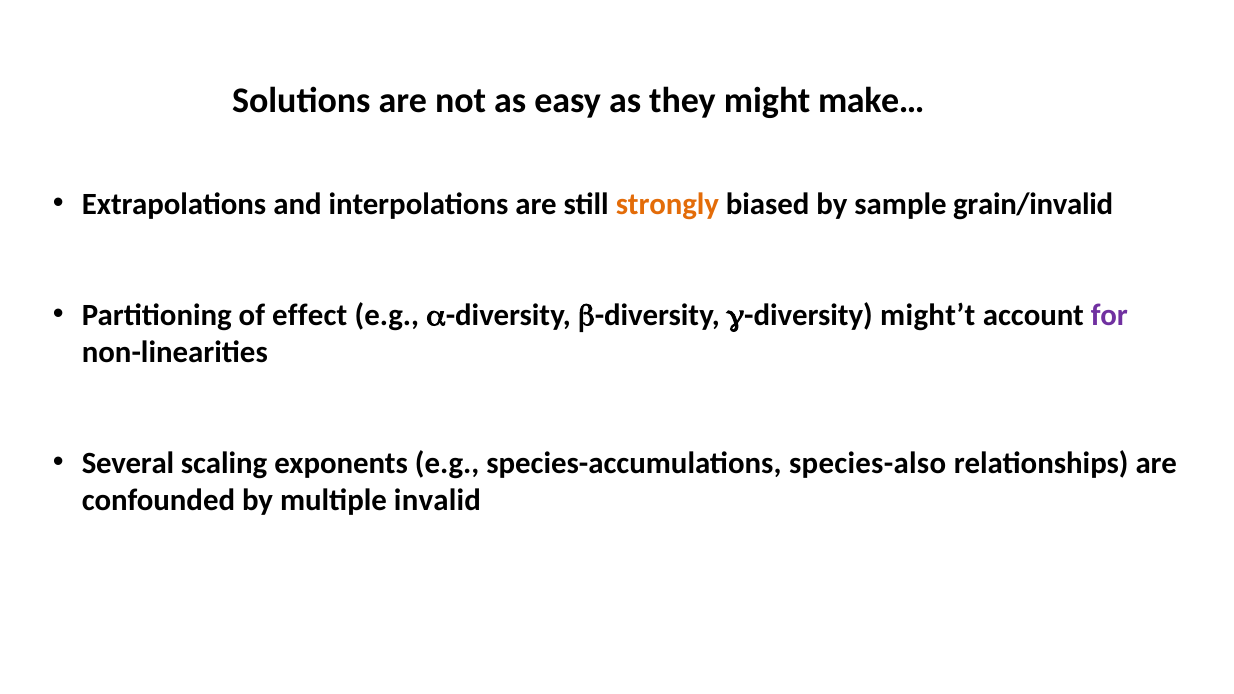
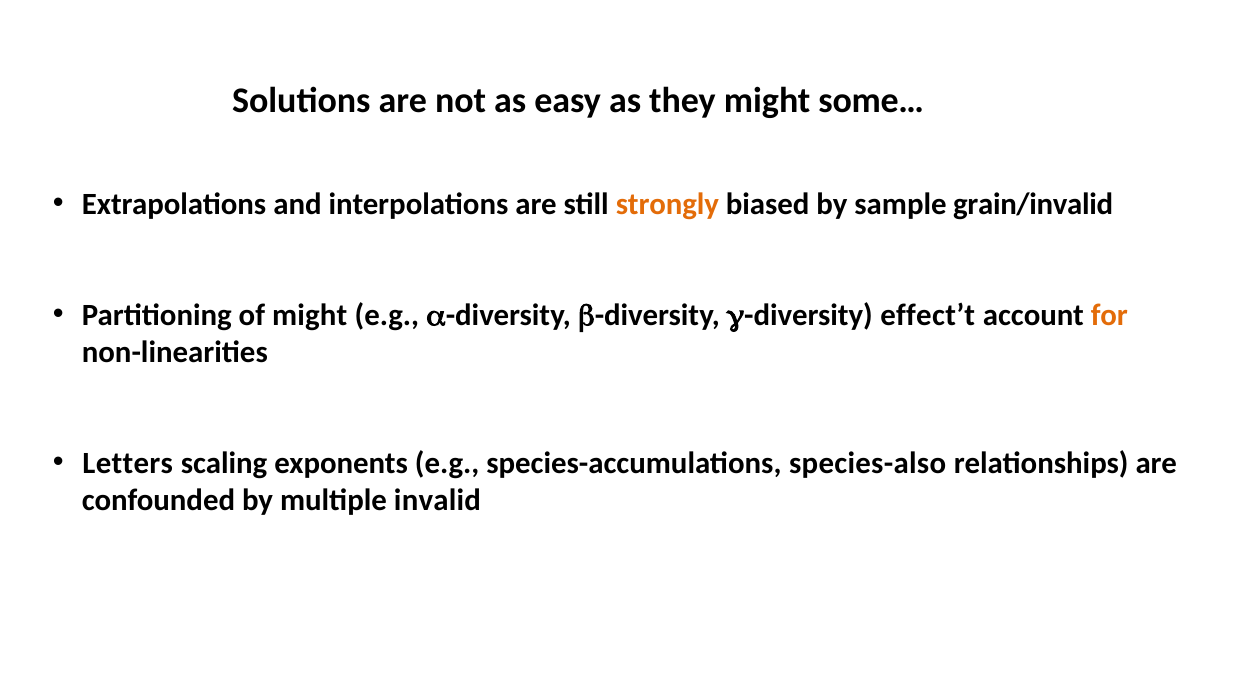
make…: make… -> some… (871, 100)
of effect: effect -> might (310, 315)
might’t: might’t -> effect’t (928, 315)
for colour: purple -> orange (1109, 315)
Several: Several -> Letters (128, 463)
